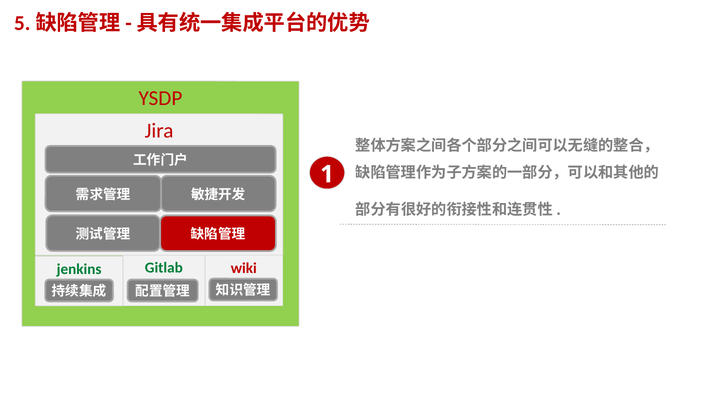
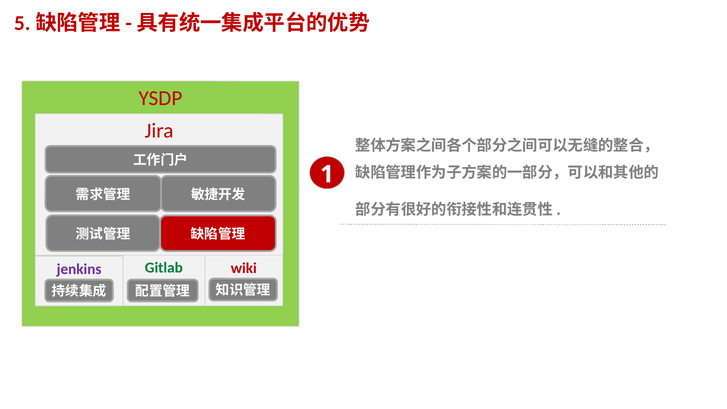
jenkins colour: green -> purple (79, 269)
